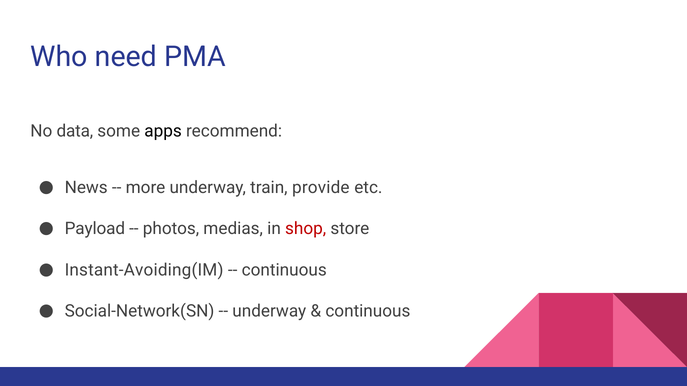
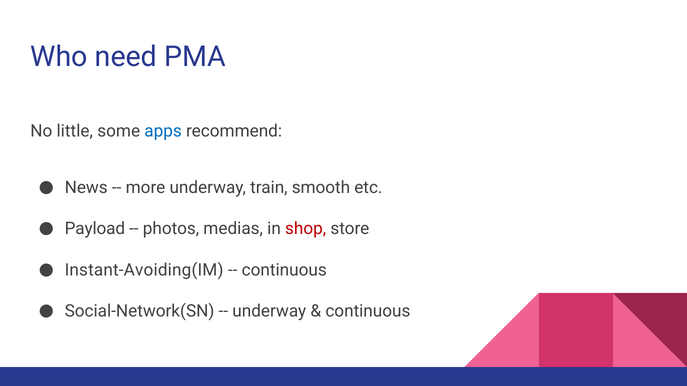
data: data -> little (75, 131)
apps colour: black -> blue (163, 131)
provide: provide -> smooth (321, 188)
